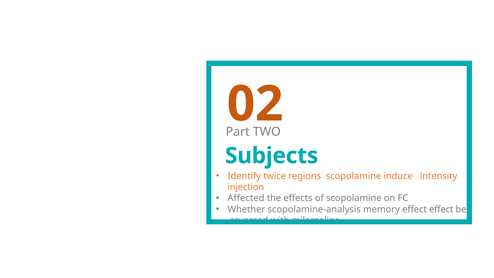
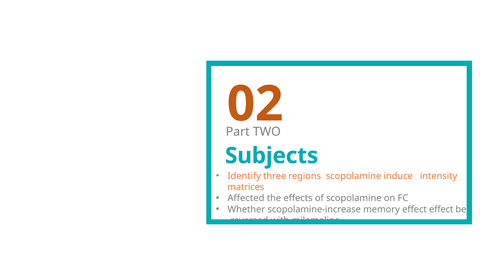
twice: twice -> three (275, 176)
injection: injection -> matrices (246, 187)
scopolamine-analysis: scopolamine-analysis -> scopolamine-increase (314, 209)
